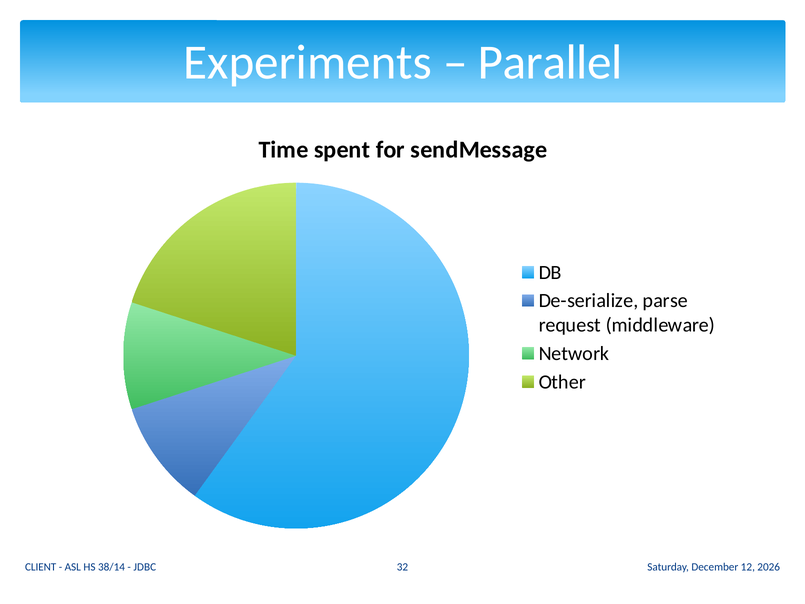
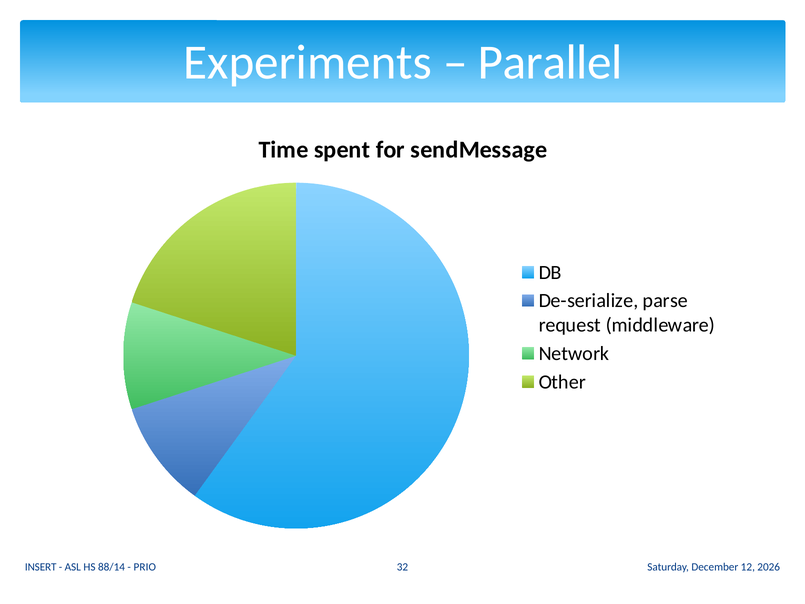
CLIENT: CLIENT -> INSERT (41, 567)
38/14: 38/14 -> 88/14 (112, 567)
JDBC: JDBC -> PRIO (145, 567)
